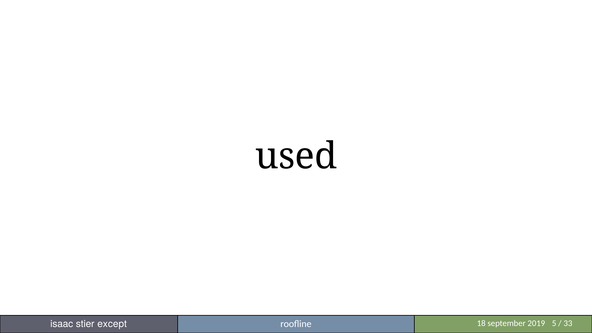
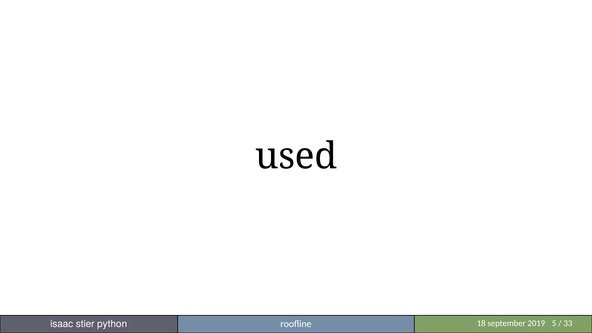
except: except -> python (112, 324)
